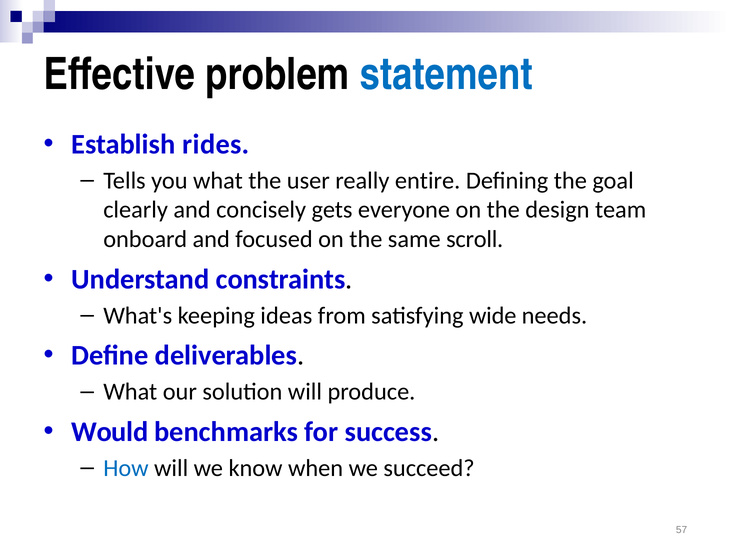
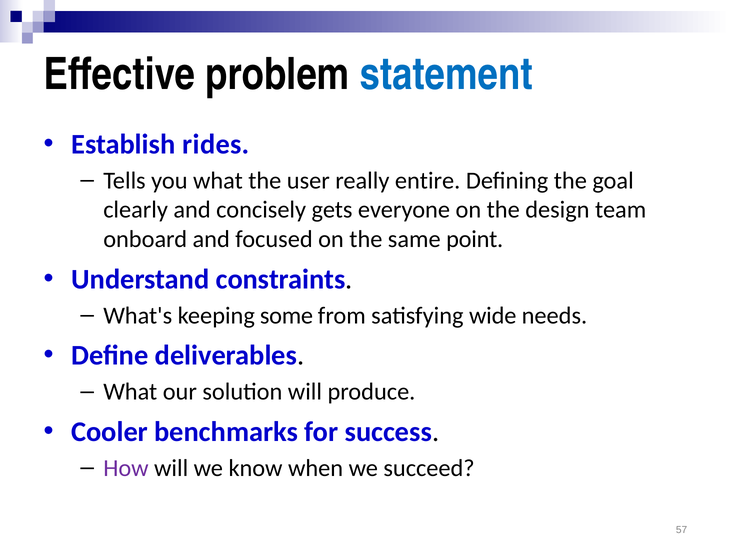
scroll: scroll -> point (475, 239)
ideas: ideas -> some (287, 316)
Would: Would -> Cooler (110, 432)
How colour: blue -> purple (126, 468)
